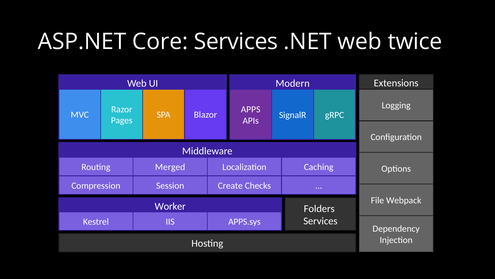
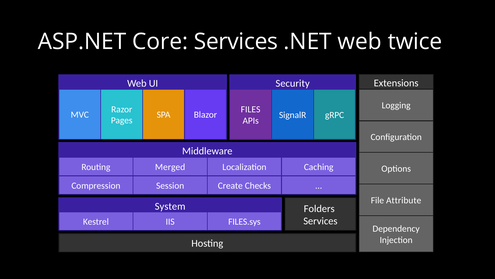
Modern: Modern -> Security (293, 83)
APPS: APPS -> FILES (251, 109)
Webpack: Webpack -> Attribute (404, 200)
Worker: Worker -> System (170, 206)
APPS.sys: APPS.sys -> FILES.sys (244, 221)
